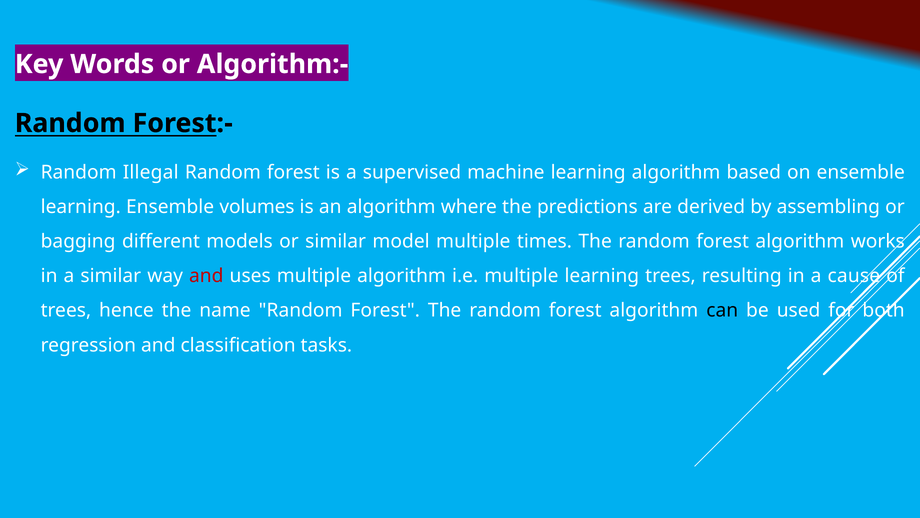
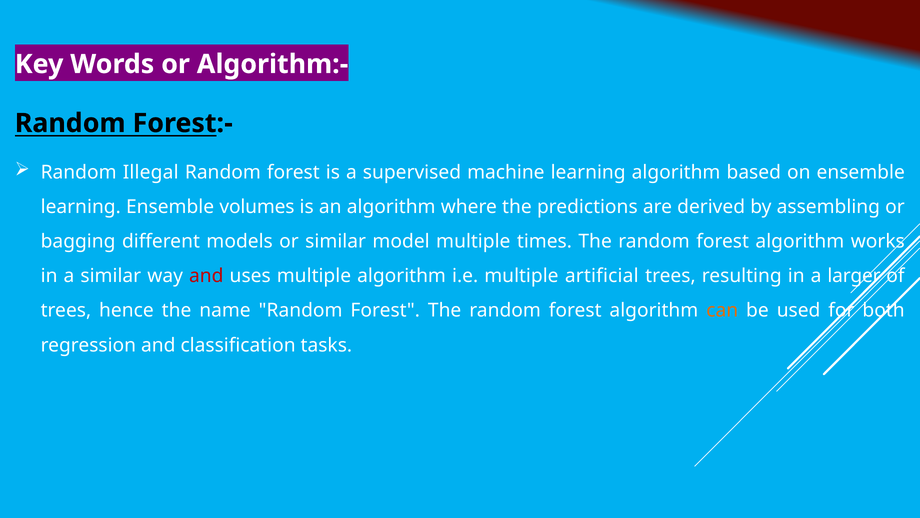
multiple learning: learning -> artificial (602, 276)
cause: cause -> larger (854, 276)
can colour: black -> orange (722, 310)
